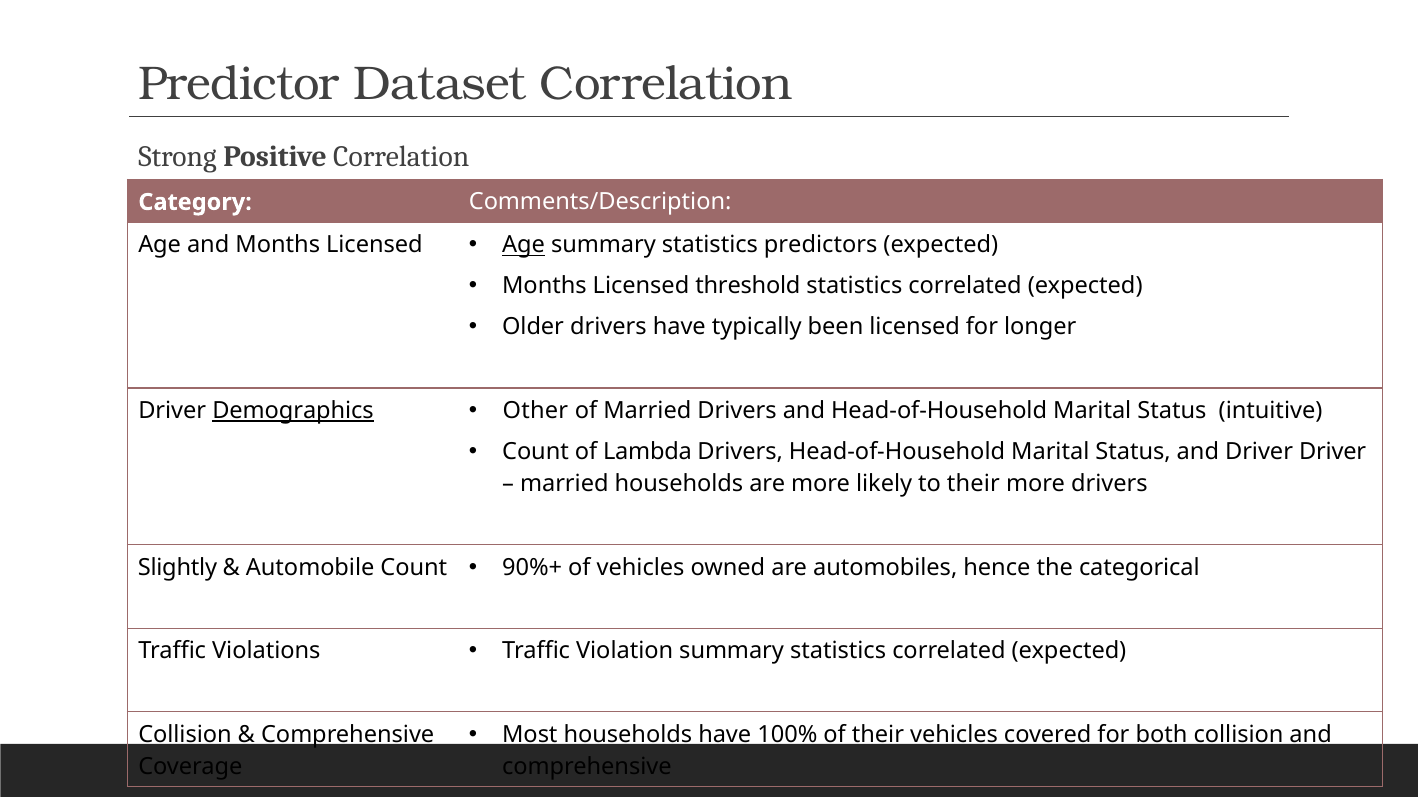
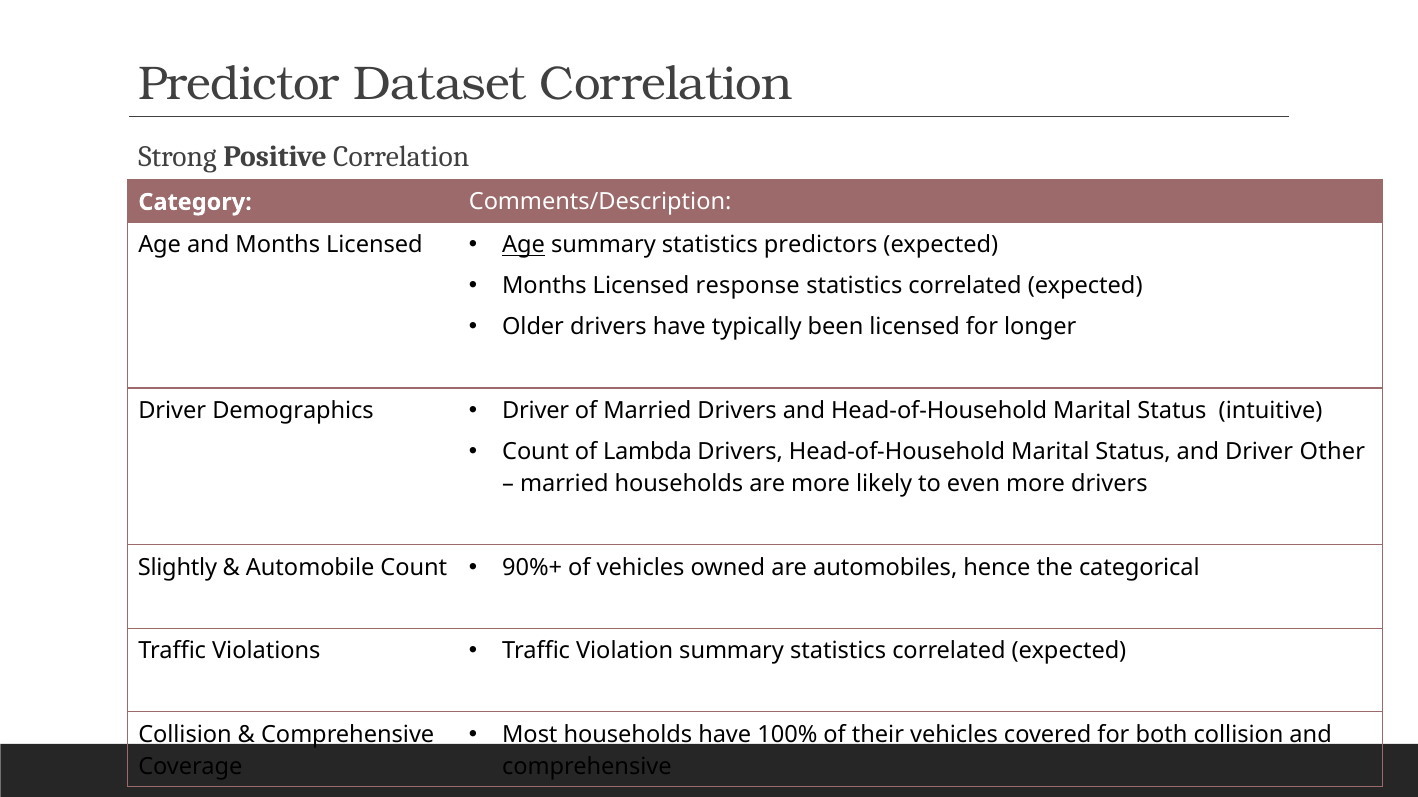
threshold: threshold -> response (748, 286)
Demographics underline: present -> none (293, 411)
Other: Other -> Driver (536, 411)
Driver Driver: Driver -> Other (1332, 452)
to their: their -> even (974, 484)
